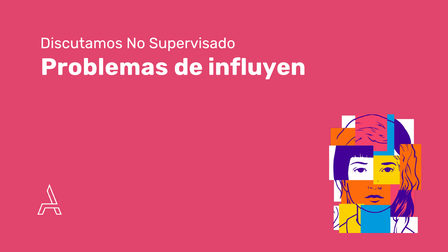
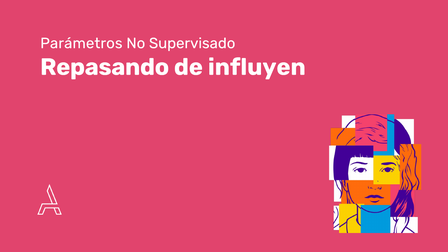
Discutamos: Discutamos -> Parámetros (81, 43)
Problemas: Problemas -> Repasando (105, 67)
